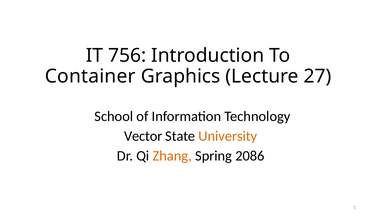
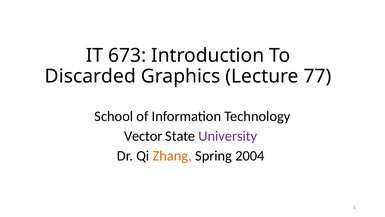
756: 756 -> 673 (127, 55)
Container: Container -> Discarded (90, 76)
27: 27 -> 77 (317, 76)
University colour: orange -> purple (228, 136)
2086: 2086 -> 2004 (250, 155)
